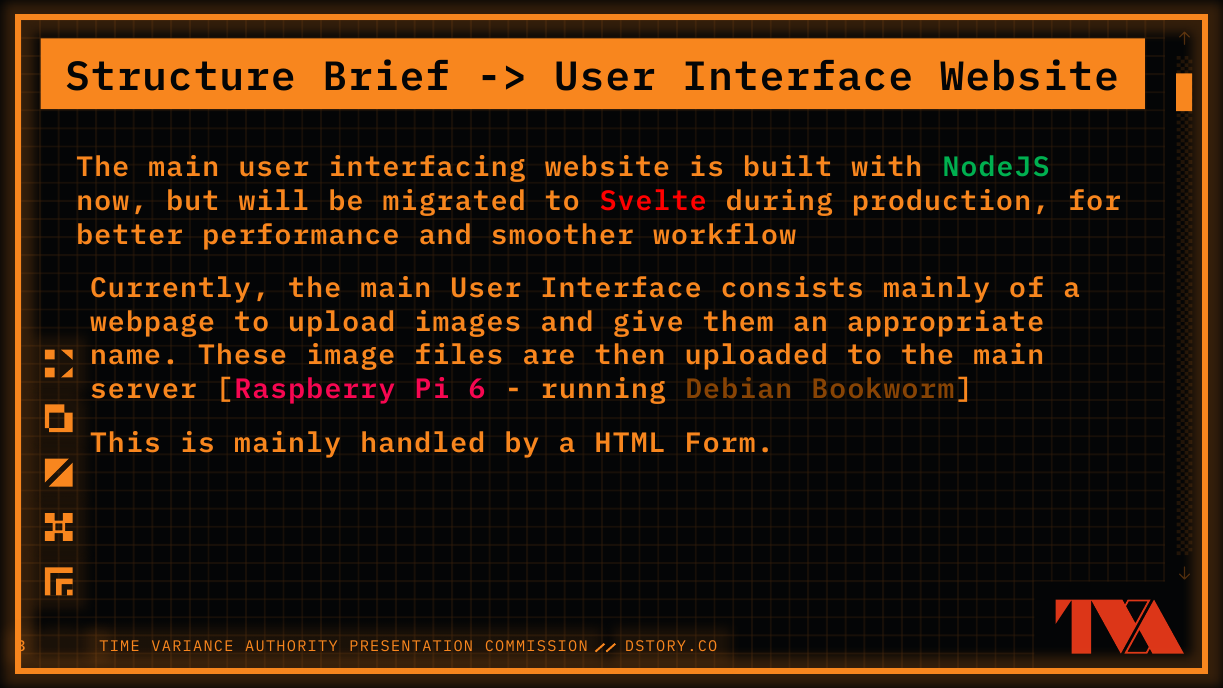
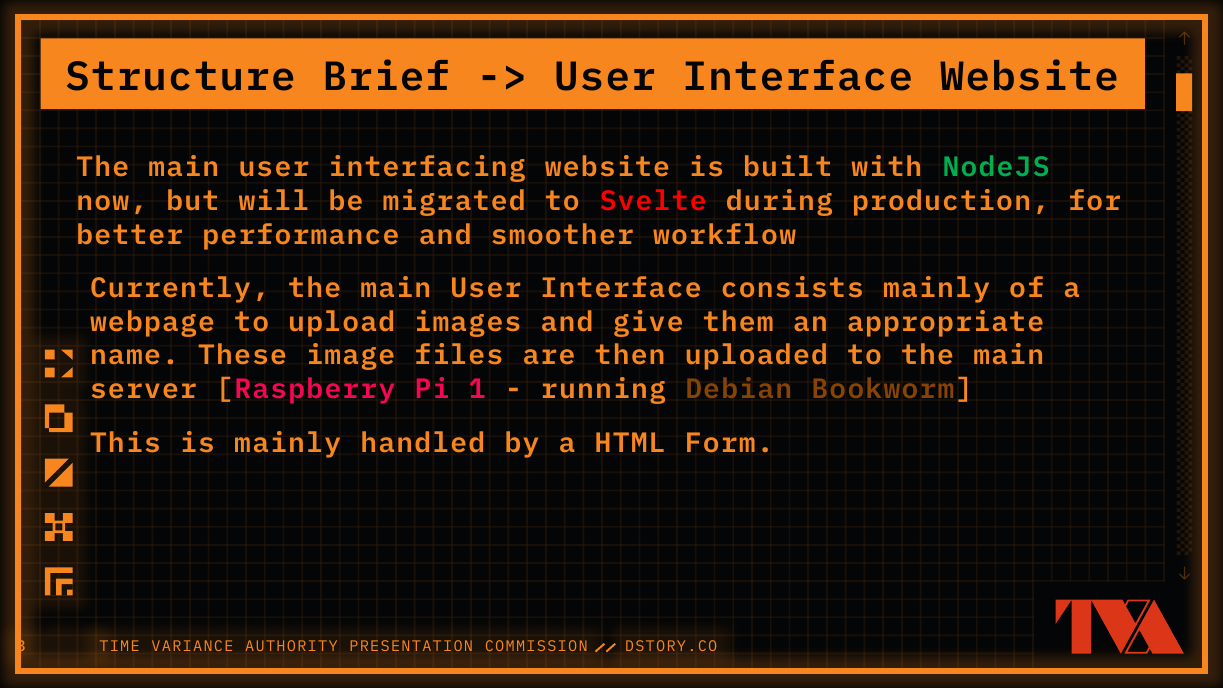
6: 6 -> 1 (477, 389)
